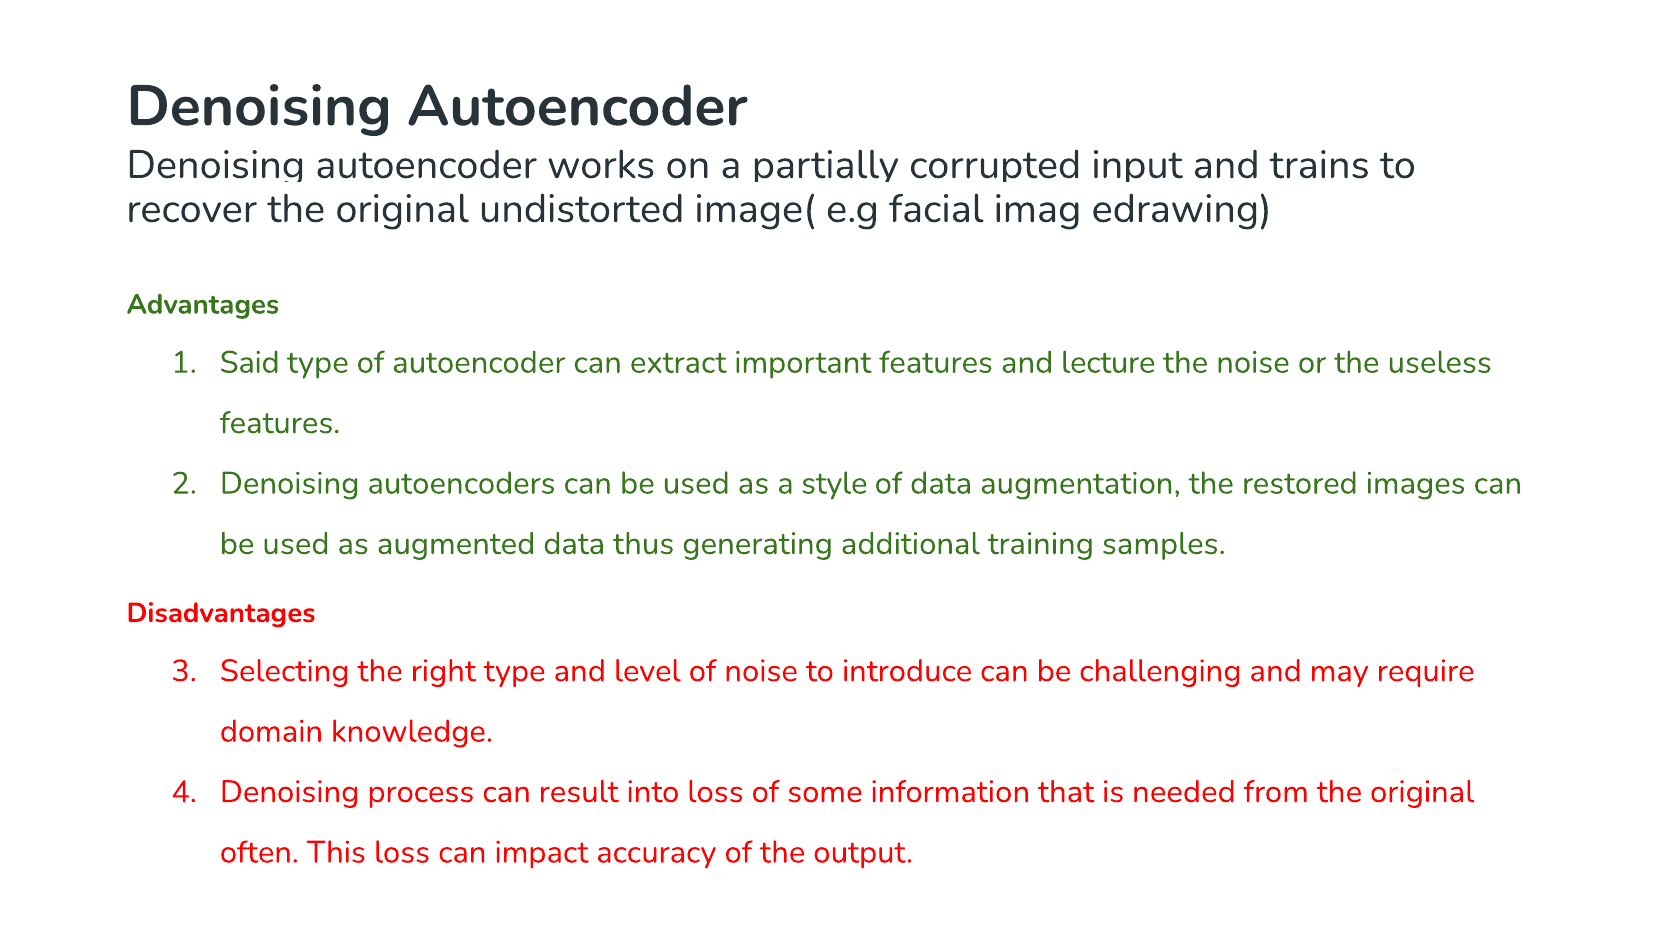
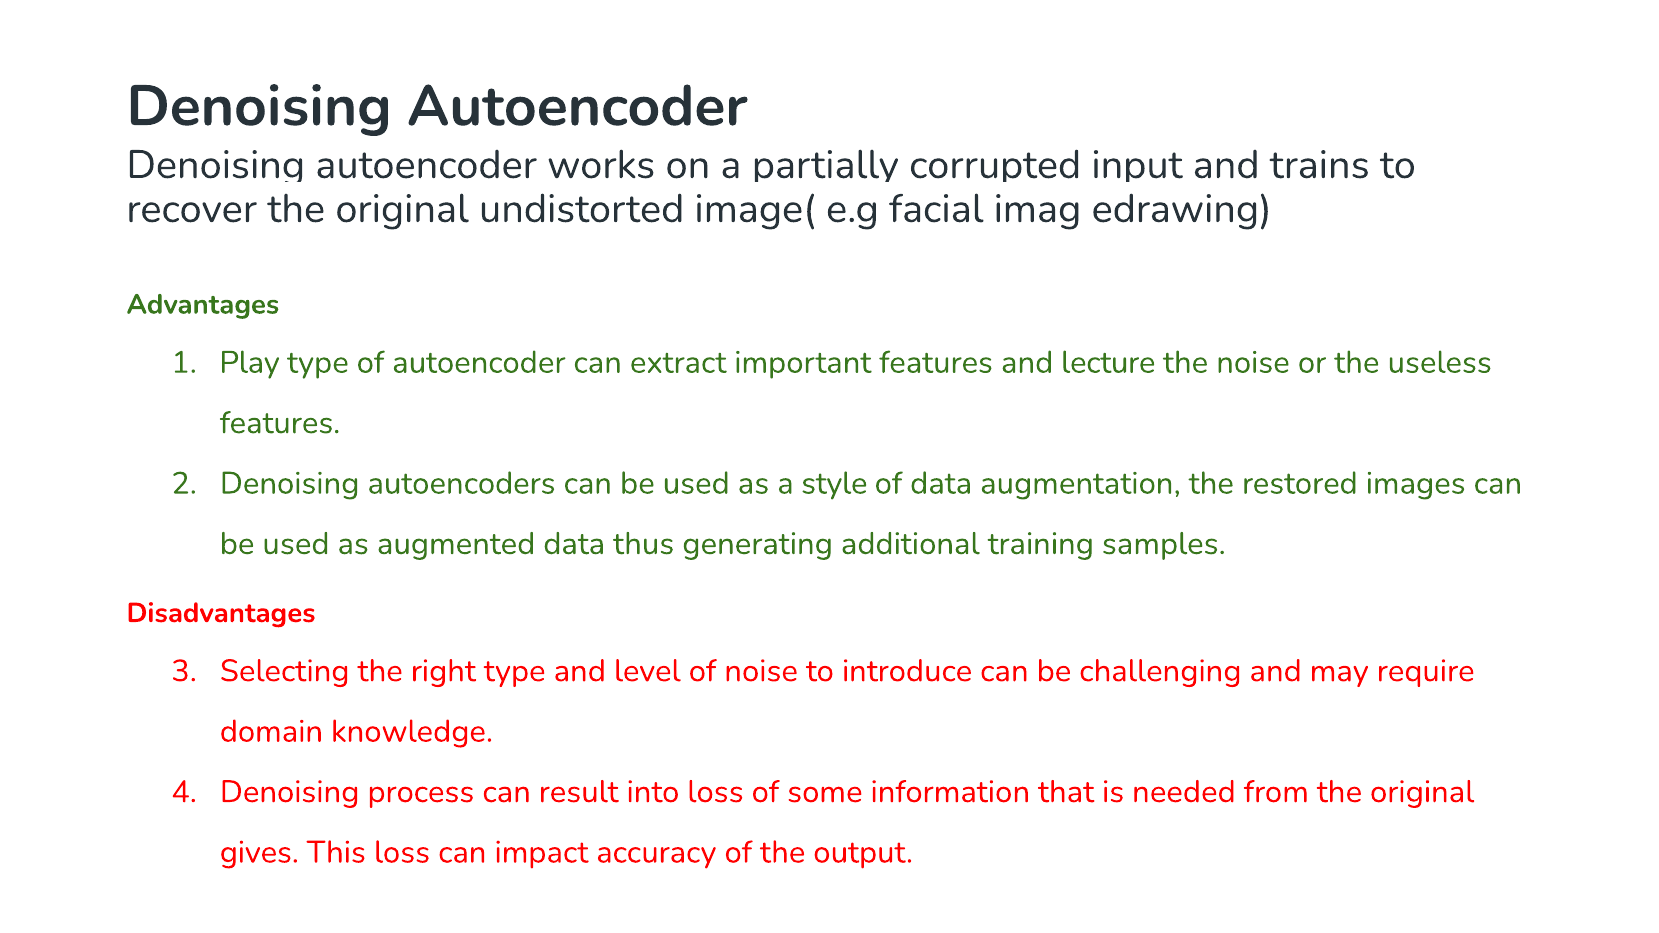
Said: Said -> Play (250, 363)
often: often -> gives (259, 852)
